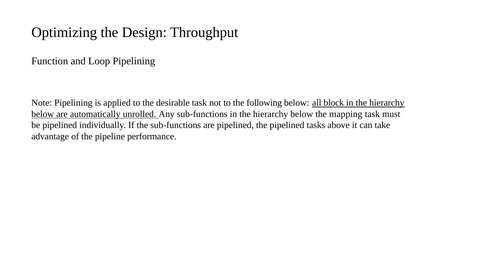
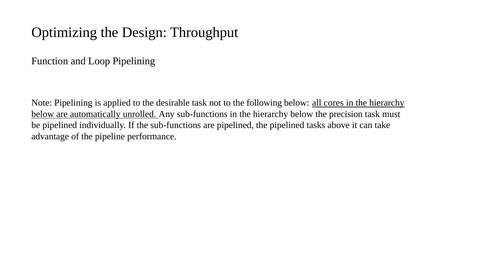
block: block -> cores (334, 103)
mapping: mapping -> precision (346, 114)
